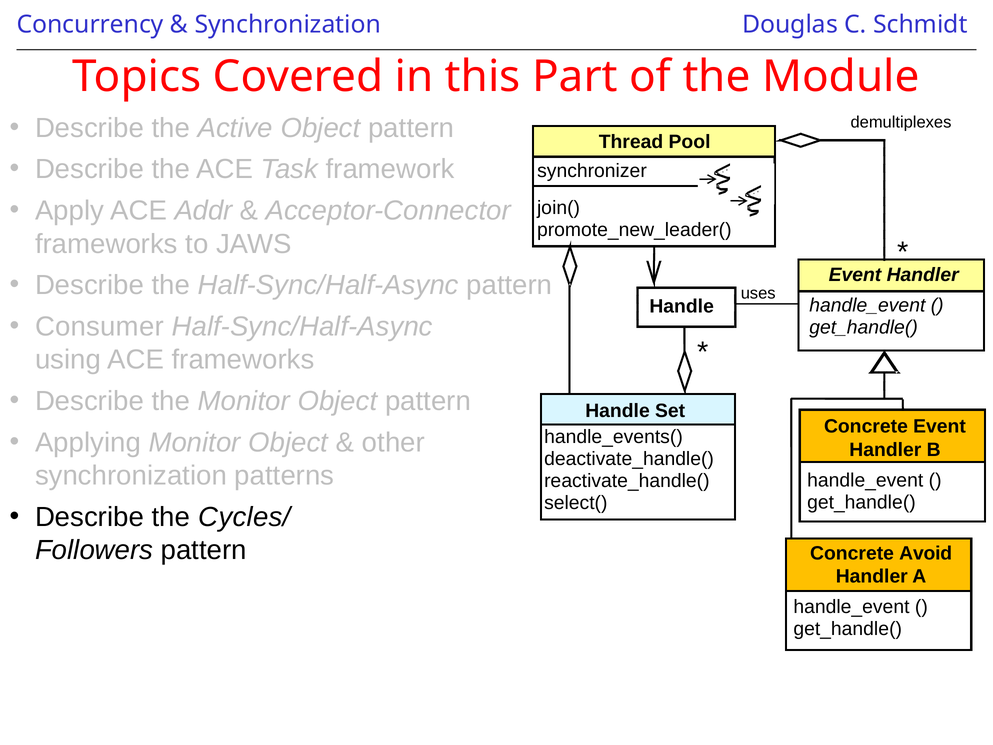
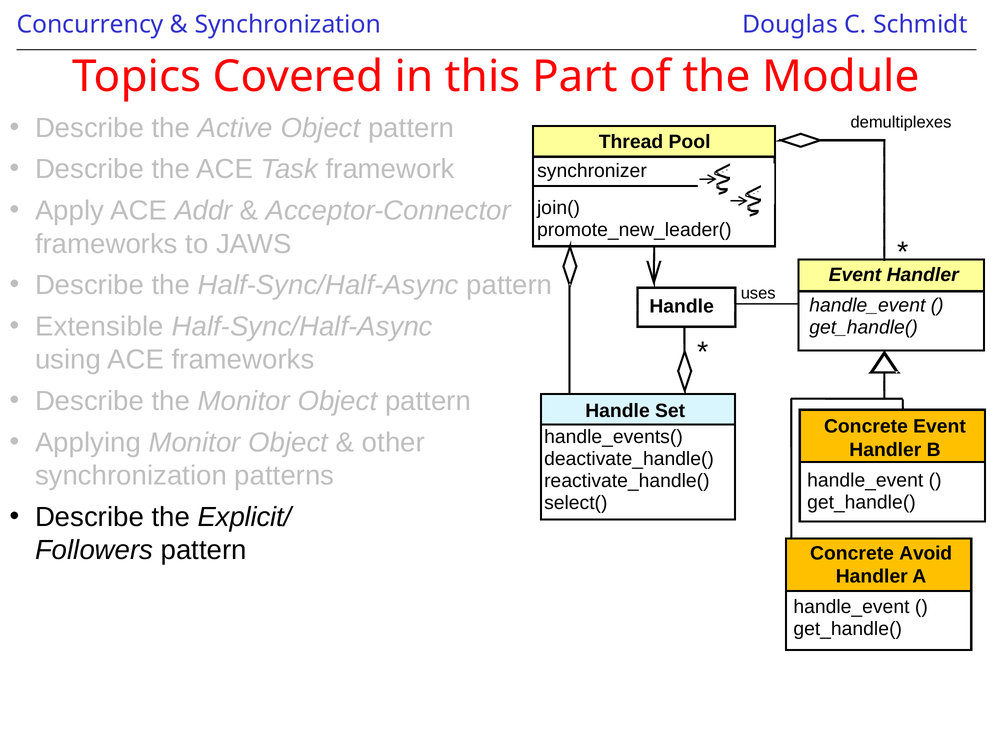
Consumer: Consumer -> Extensible (99, 327)
Cycles/: Cycles/ -> Explicit/ (245, 517)
